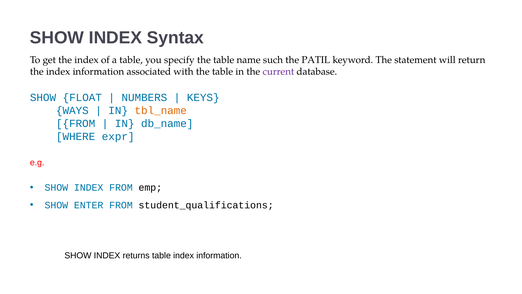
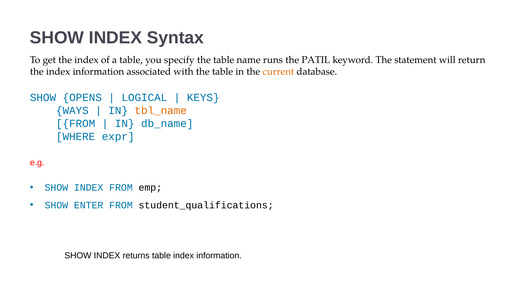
such: such -> runs (273, 60)
current colour: purple -> orange (278, 72)
FLOAT: FLOAT -> OPENS (82, 97)
NUMBERS: NUMBERS -> LOGICAL (144, 97)
